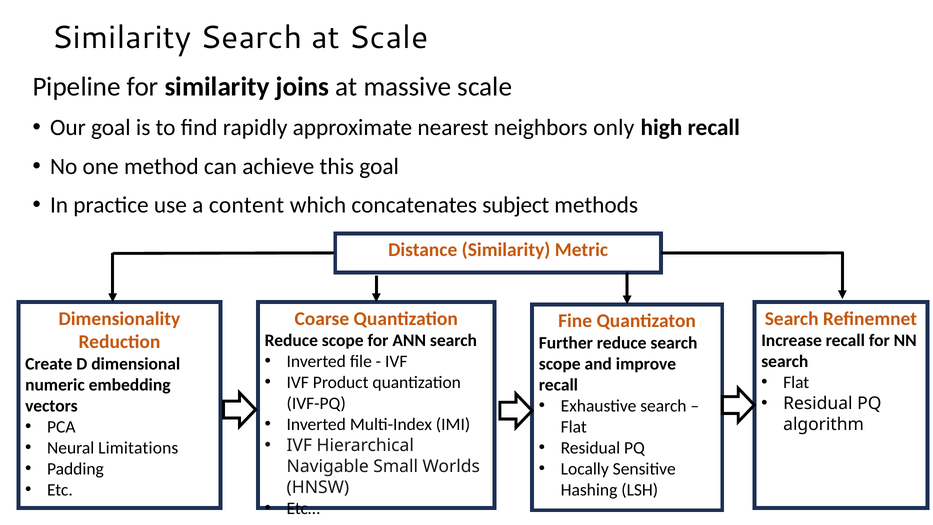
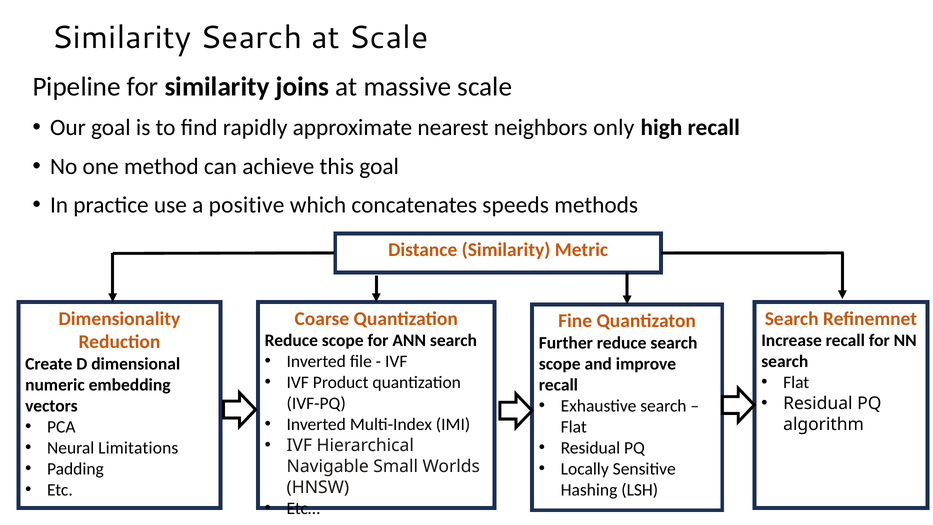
content: content -> positive (247, 205)
subject: subject -> speeds (516, 205)
